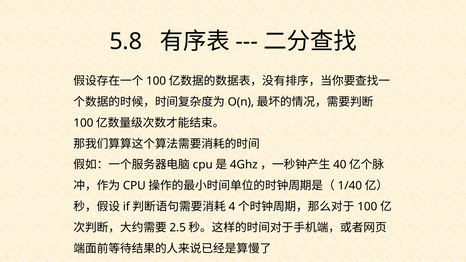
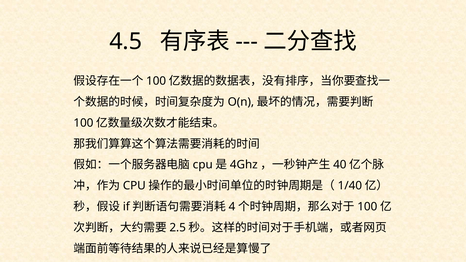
5.8: 5.8 -> 4.5 (126, 41)
